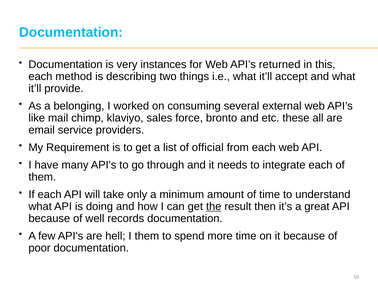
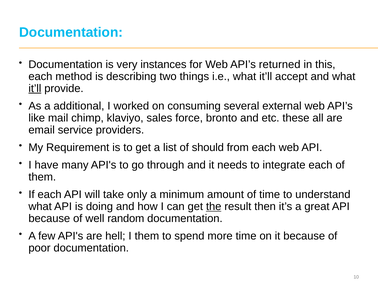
it’ll underline: none -> present (35, 88)
belonging: belonging -> additional (79, 106)
official: official -> should (208, 147)
records: records -> random (126, 218)
